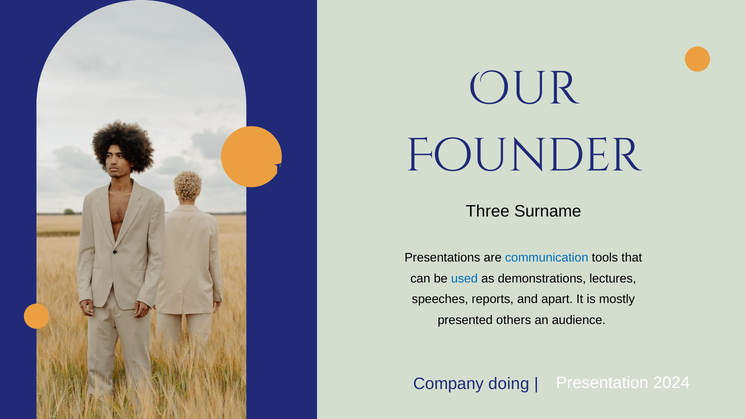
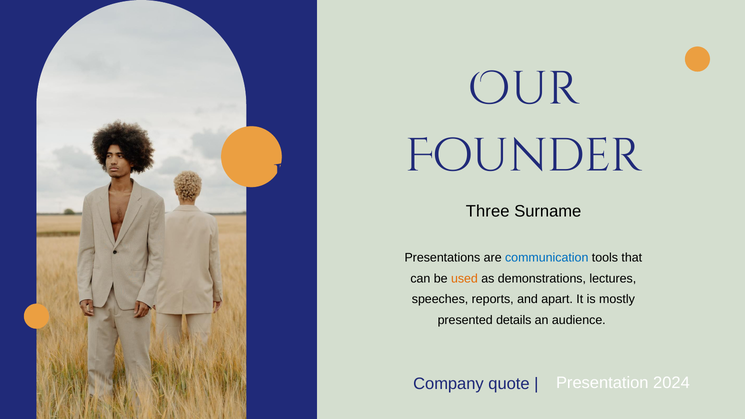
used colour: blue -> orange (464, 278)
others: others -> details (514, 320)
doing: doing -> quote (509, 384)
